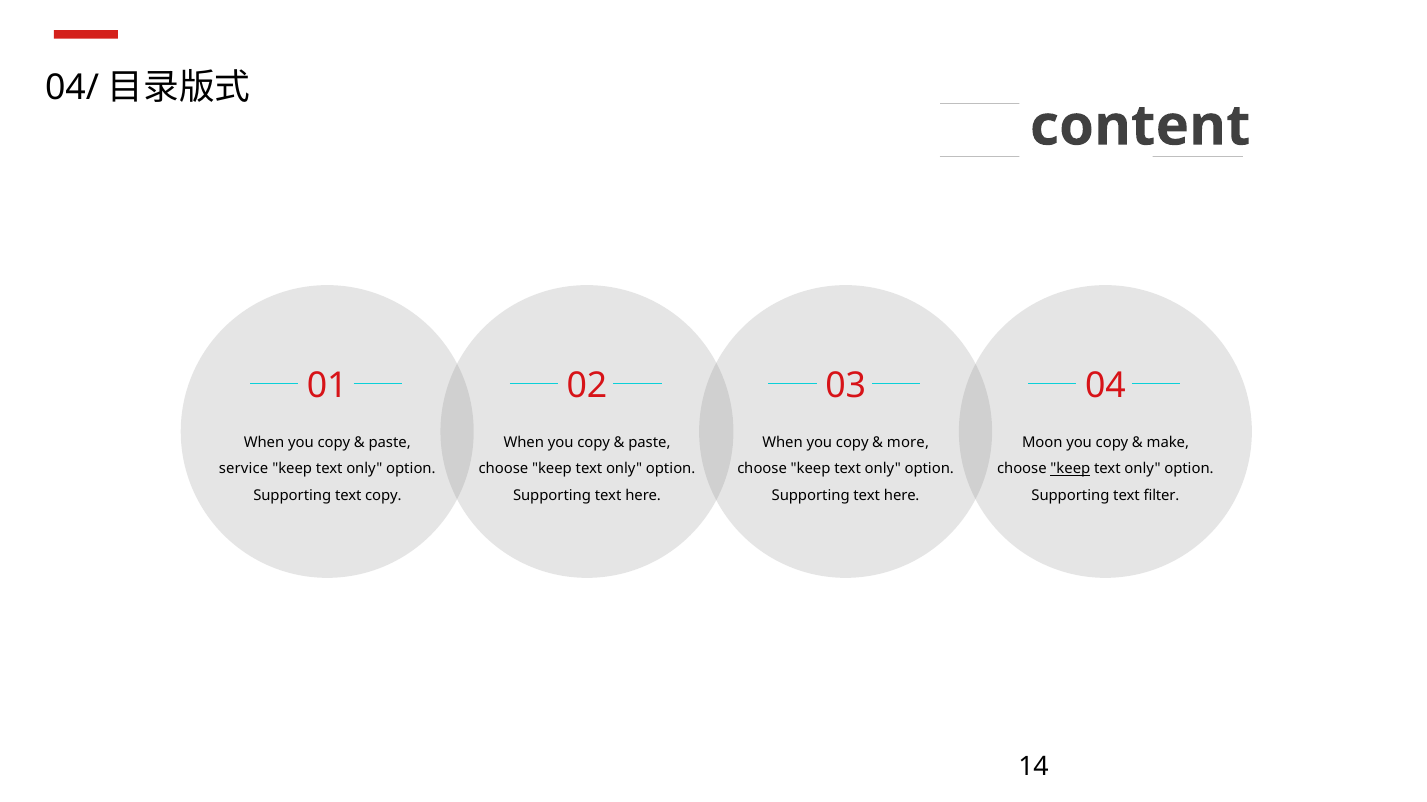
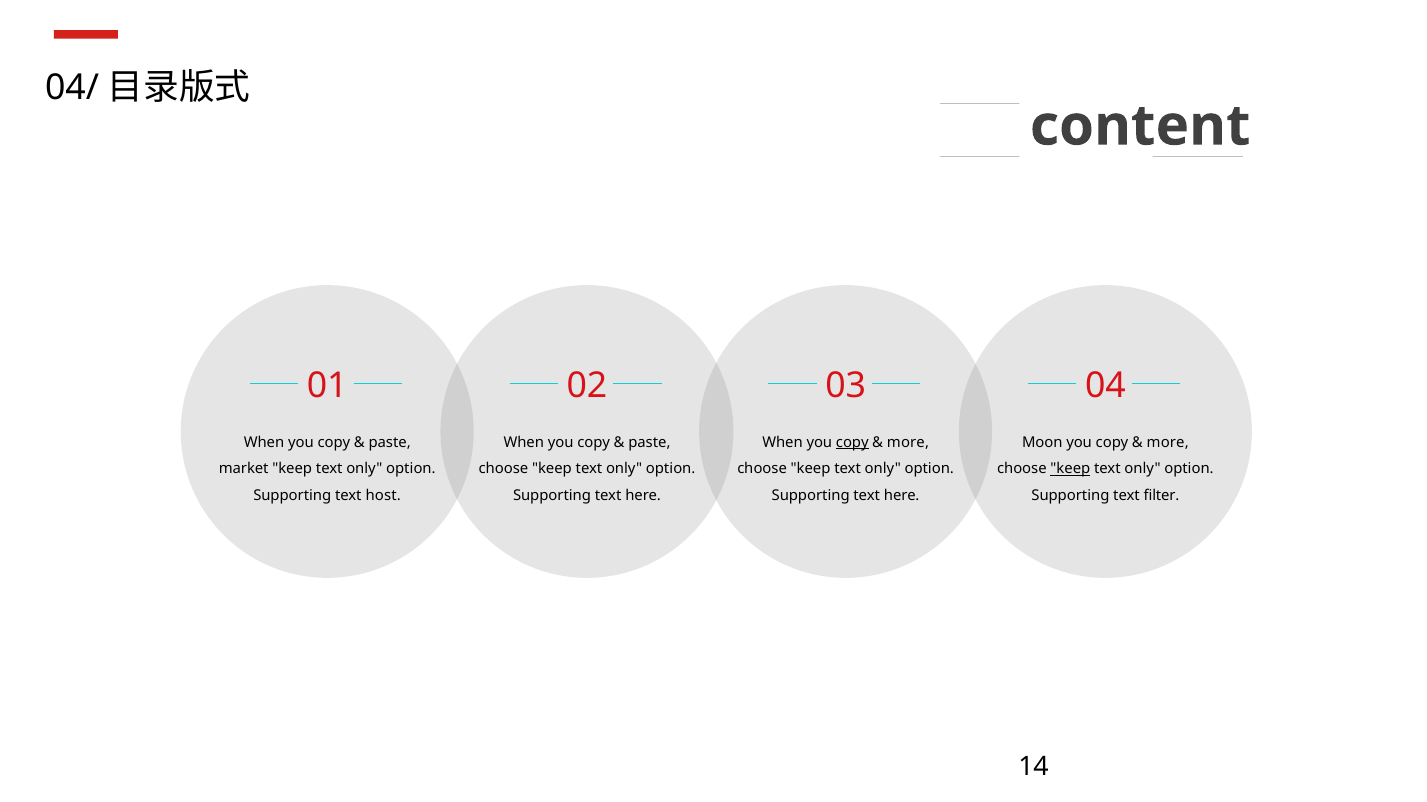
copy underline: none -> present (852, 443)
make: make -> more (1168, 443)
service: service -> market (244, 469)
text copy: copy -> host (383, 496)
